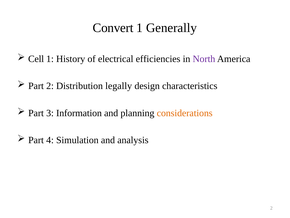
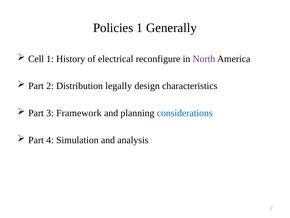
Convert: Convert -> Policies (113, 28)
efficiencies: efficiencies -> reconfigure (158, 59)
Information: Information -> Framework (79, 113)
considerations colour: orange -> blue (185, 113)
